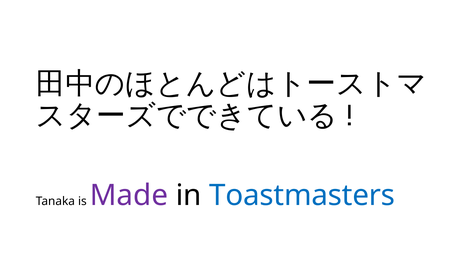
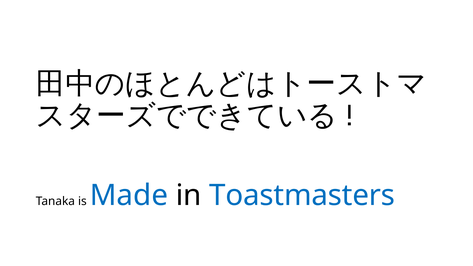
Made colour: purple -> blue (129, 196)
